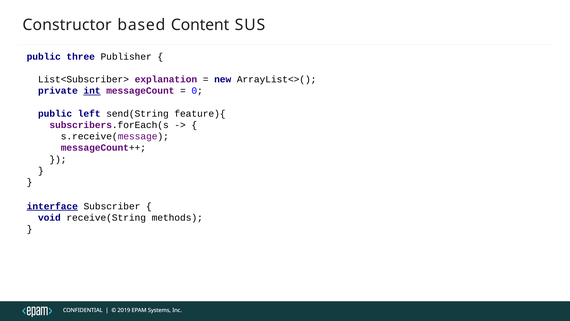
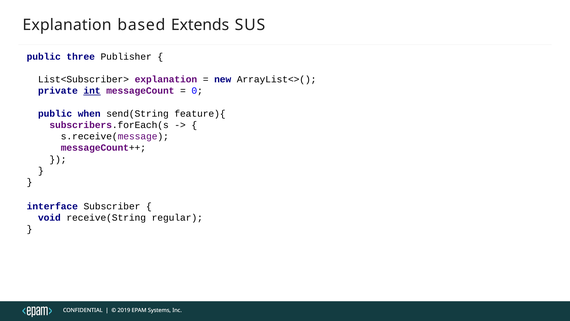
Constructor: Constructor -> Explanation (67, 25)
Content: Content -> Extends (200, 25)
left: left -> when (89, 113)
interface underline: present -> none (52, 206)
methods: methods -> regular (177, 217)
